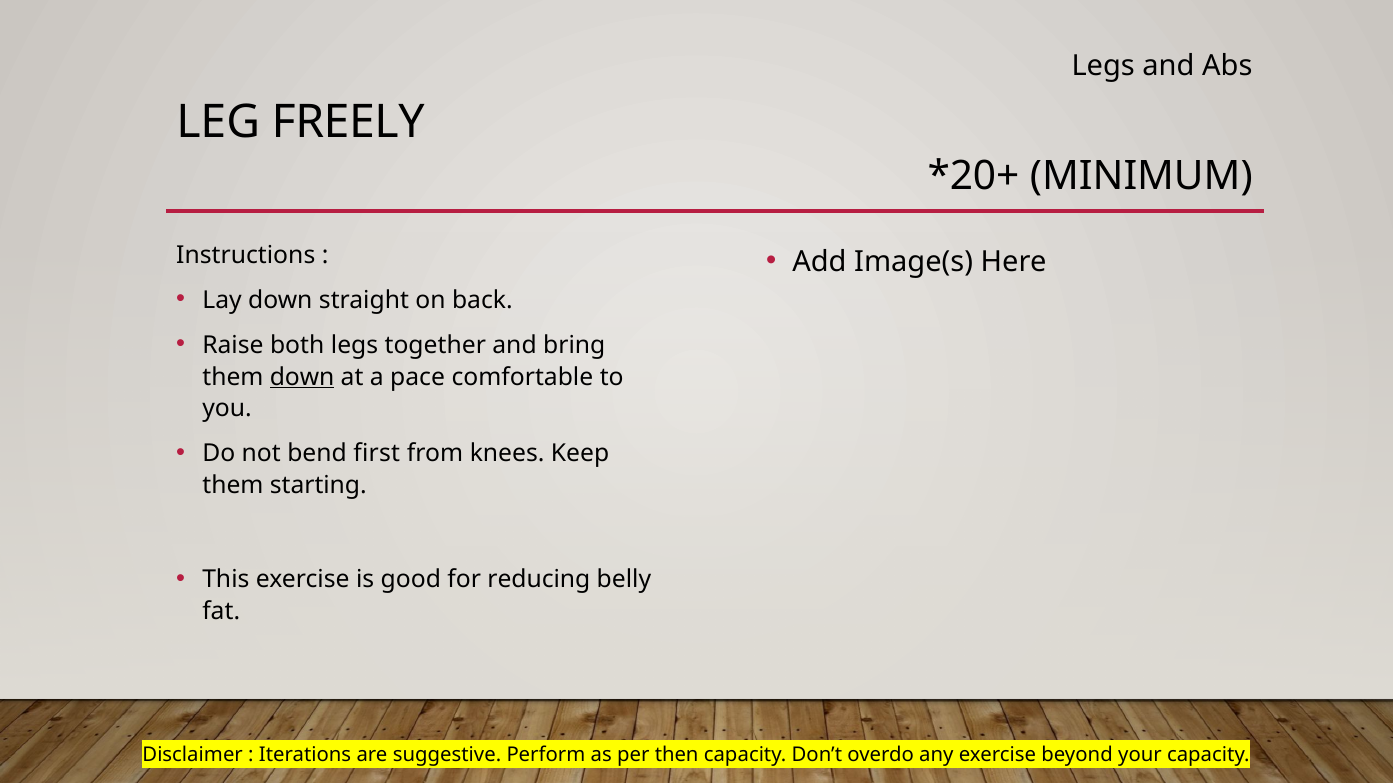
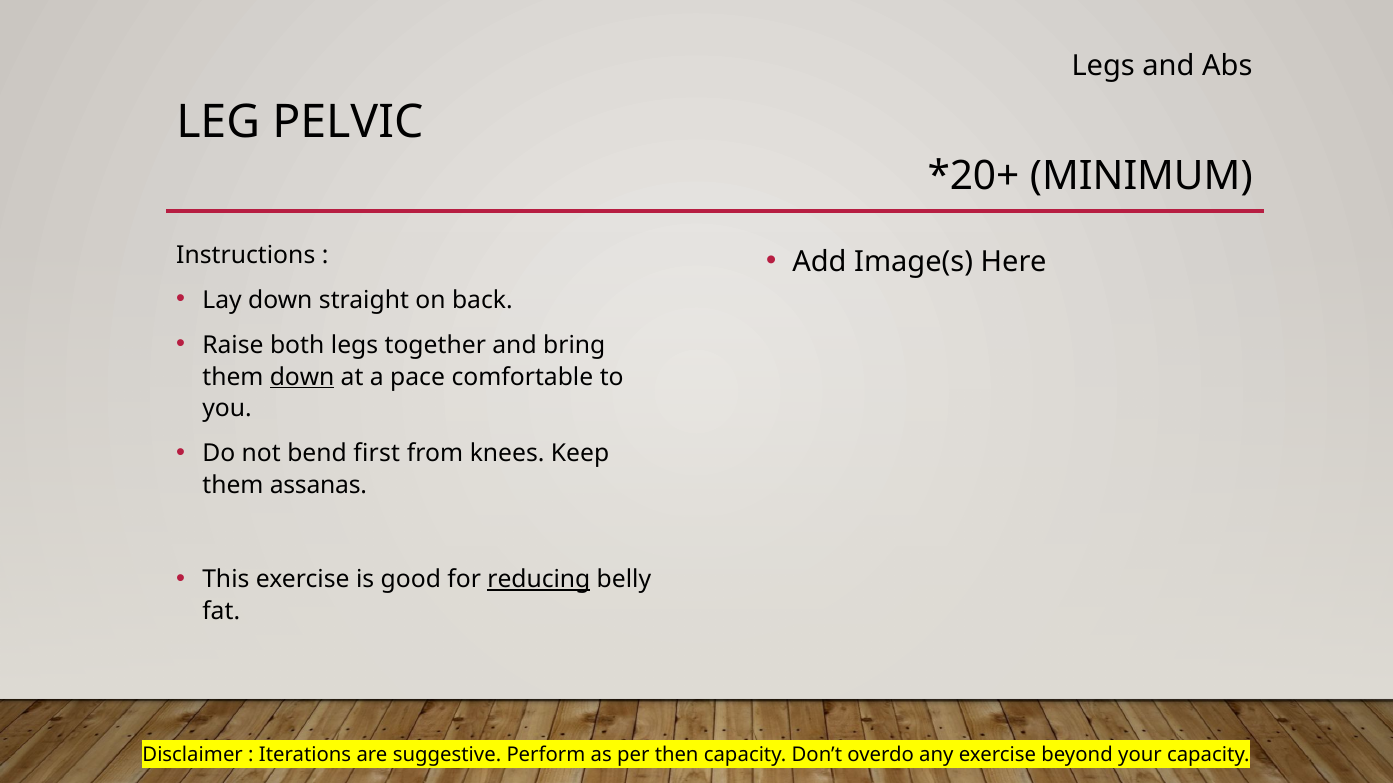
FREELY: FREELY -> PELVIC (348, 122)
starting: starting -> assanas (318, 486)
reducing underline: none -> present (539, 580)
